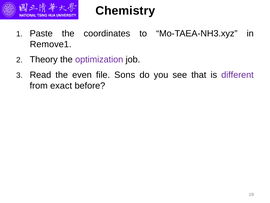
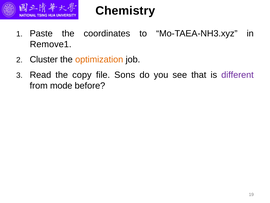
Theory: Theory -> Cluster (44, 59)
optimization colour: purple -> orange (99, 59)
even: even -> copy (82, 75)
exact: exact -> mode (61, 86)
